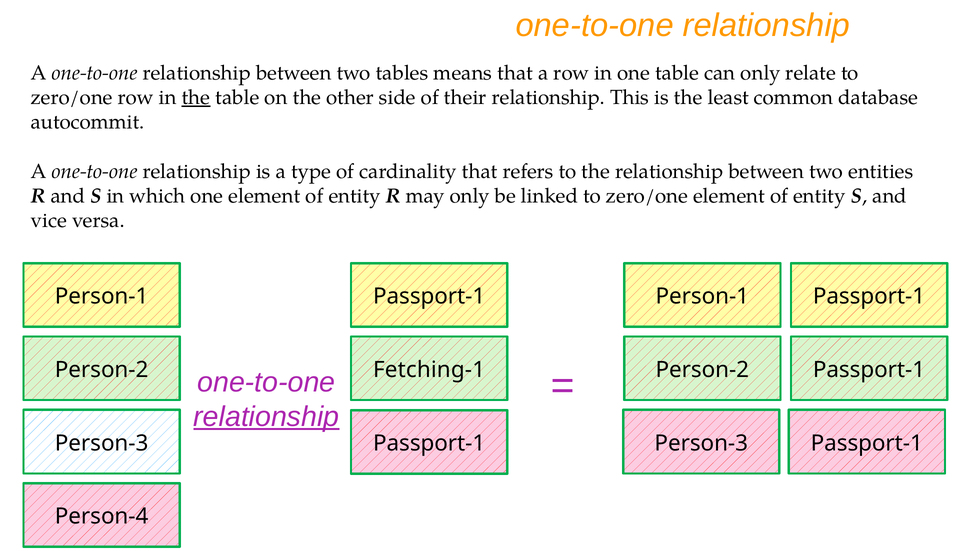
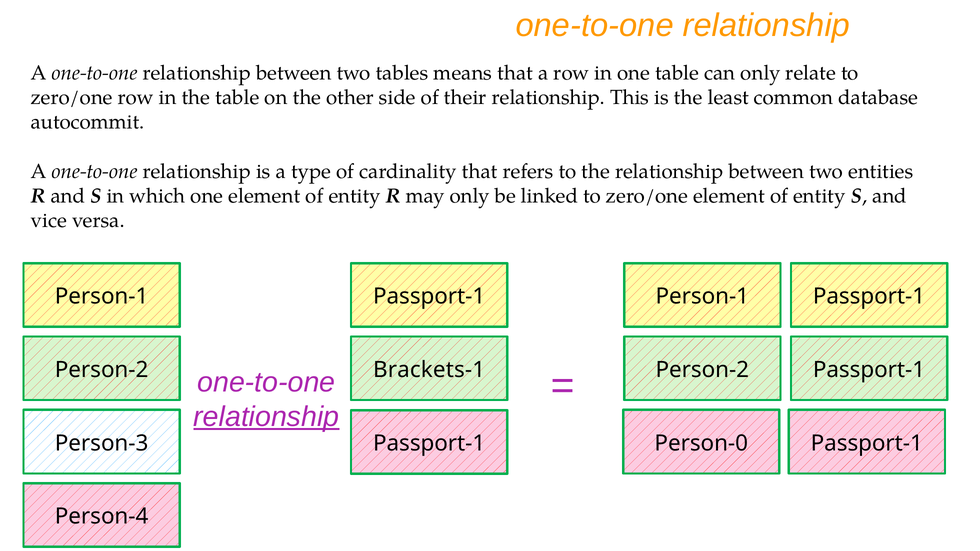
the underline: present -> none (196, 97)
Fetching-1: Fetching-1 -> Brackets-1 (429, 370)
Person-3 Passport-1 Person-3: Person-3 -> Person-0 (701, 443)
